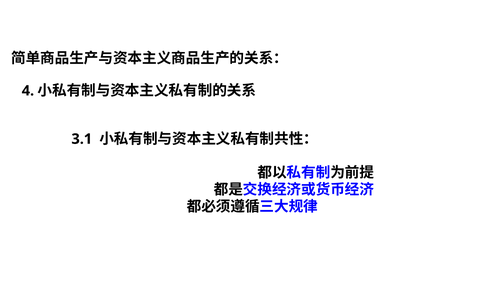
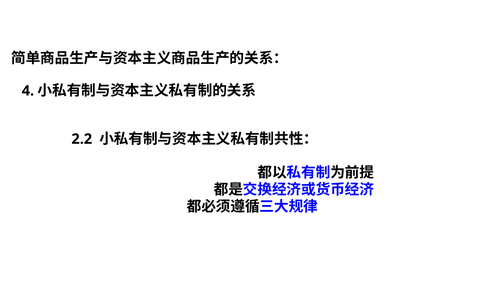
3.1: 3.1 -> 2.2 (82, 139)
